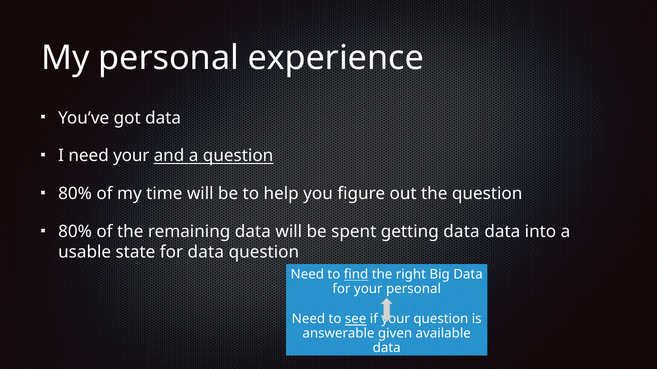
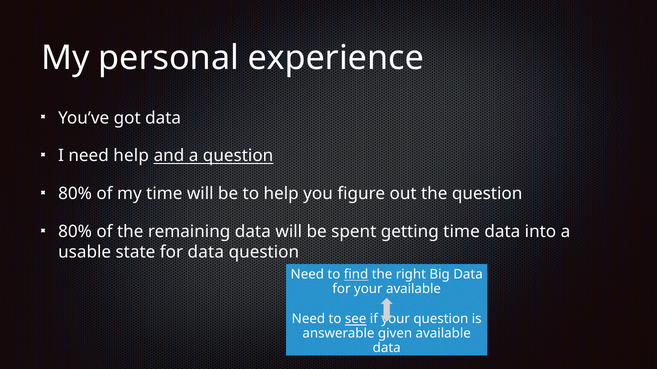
need your: your -> help (131, 156)
getting data: data -> time (462, 232)
your personal: personal -> available (414, 289)
